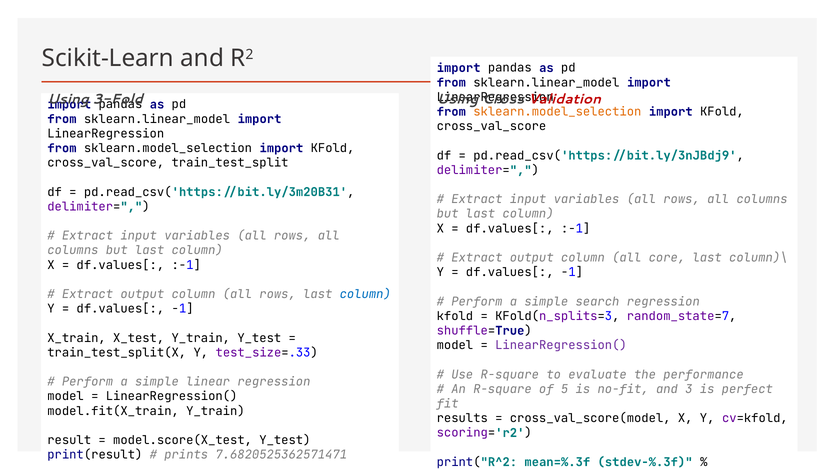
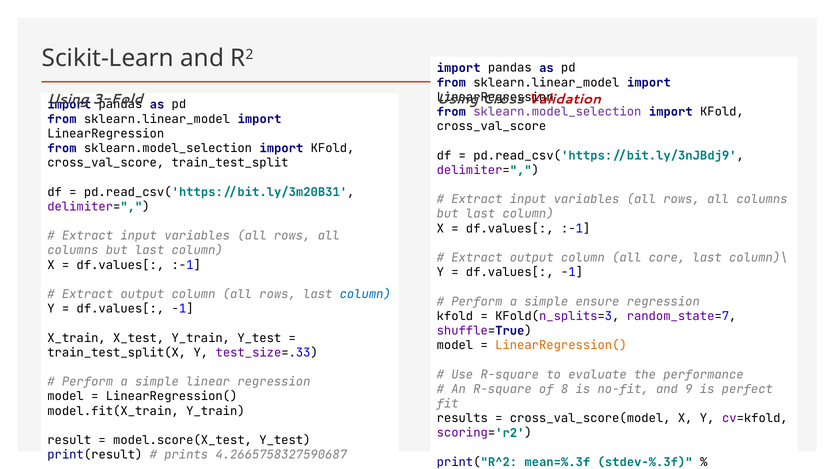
sklearn.model_selection colour: orange -> purple (557, 112)
search: search -> ensure (597, 302)
LinearRegression( colour: purple -> orange (561, 345)
5: 5 -> 8 (565, 389)
3: 3 -> 9 (689, 389)
7.6820525362571471: 7.6820525362571471 -> 4.2665758327590687 (281, 455)
